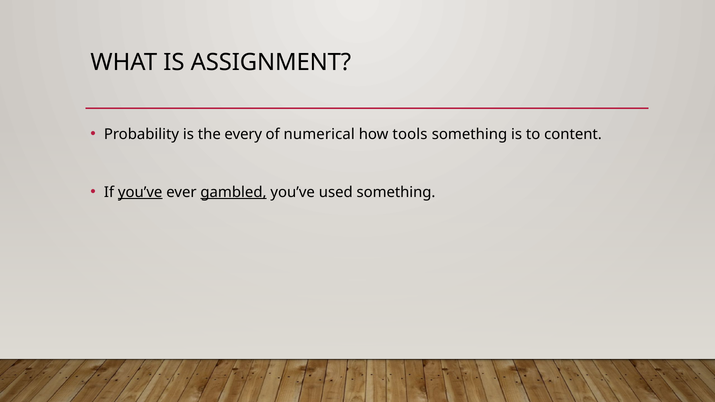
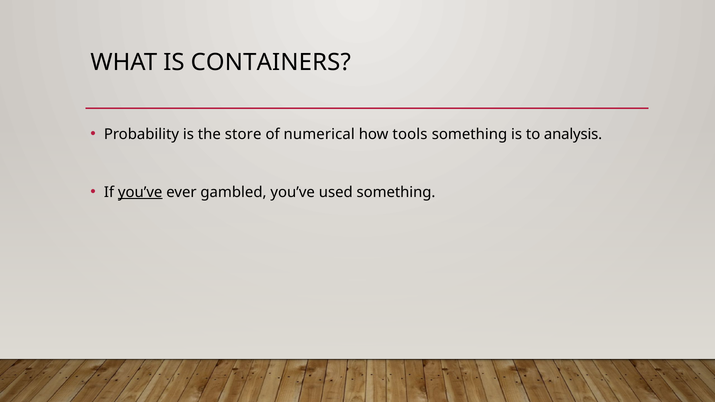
ASSIGNMENT: ASSIGNMENT -> CONTAINERS (271, 63)
every: every -> store (243, 134)
content: content -> analysis (573, 134)
gambled underline: present -> none (233, 192)
